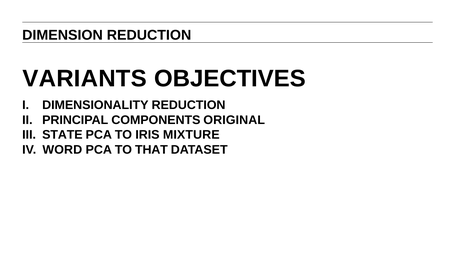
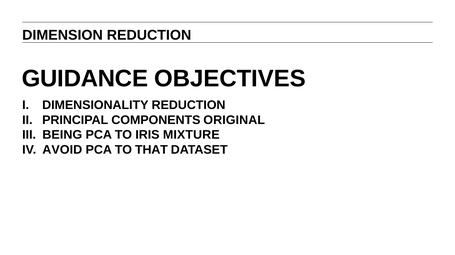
VARIANTS: VARIANTS -> GUIDANCE (85, 79)
STATE: STATE -> BEING (62, 135)
WORD: WORD -> AVOID (62, 150)
